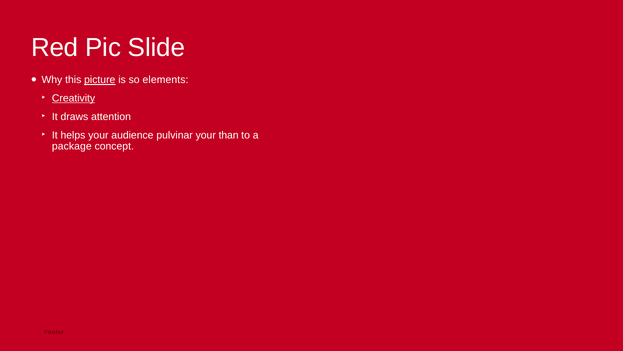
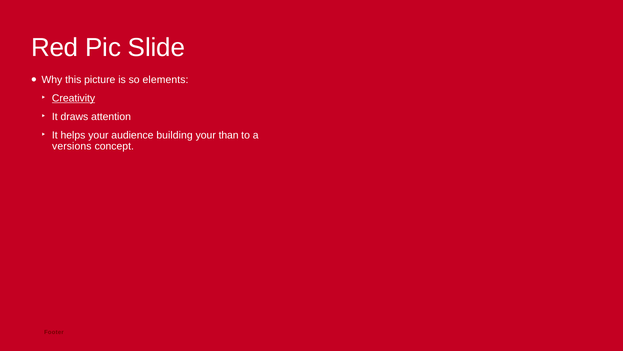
picture underline: present -> none (100, 80)
pulvinar: pulvinar -> building (175, 135)
package: package -> versions (72, 146)
